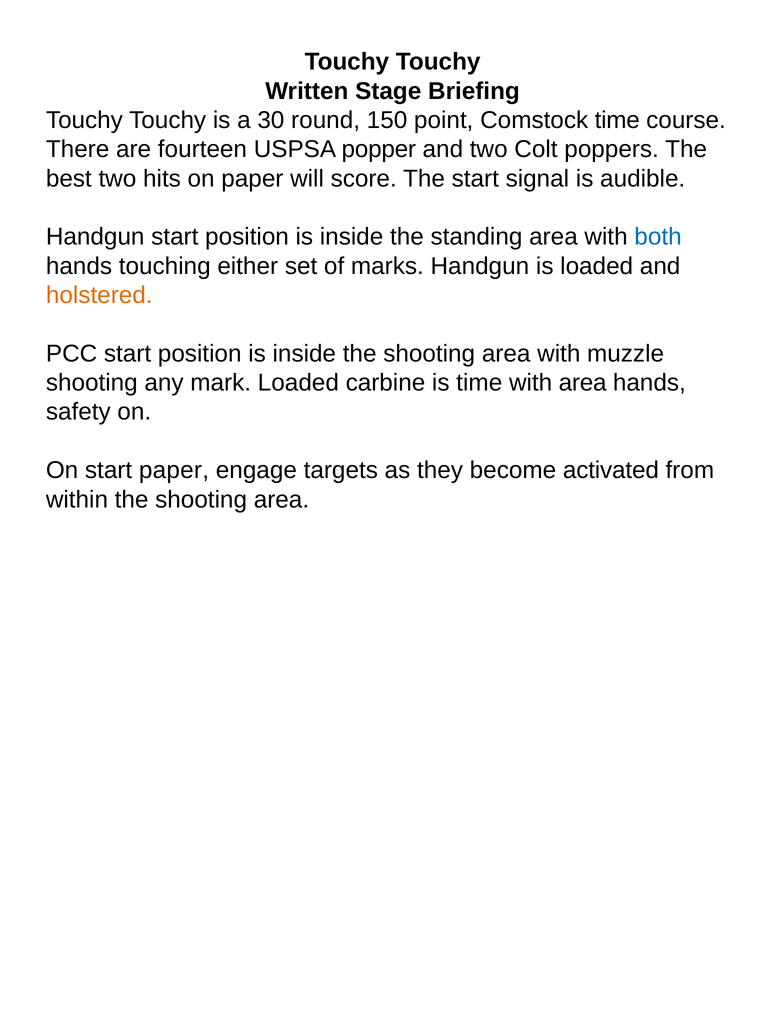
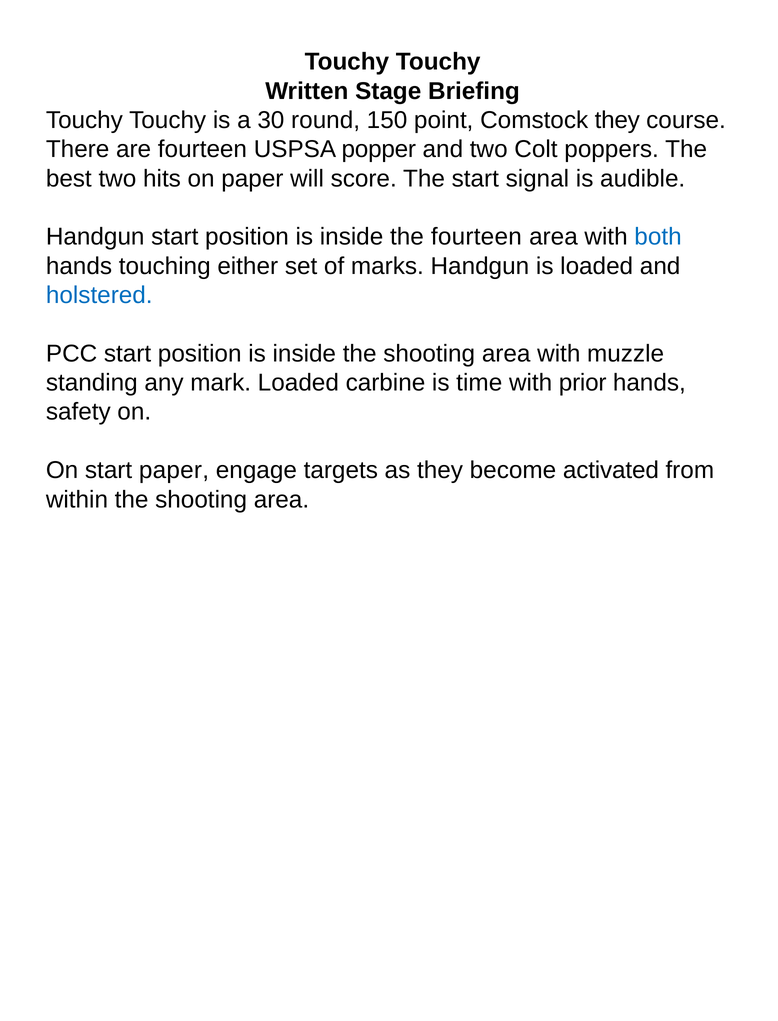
Comstock time: time -> they (617, 120)
the standing: standing -> fourteen (476, 237)
holstered colour: orange -> blue (99, 295)
shooting: shooting -> standing (92, 383)
with area: area -> prior (583, 383)
